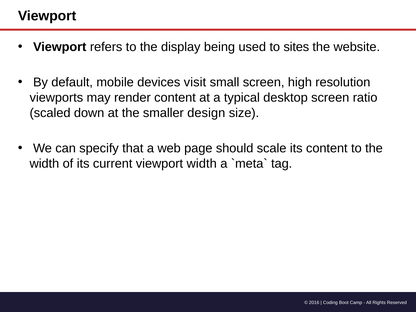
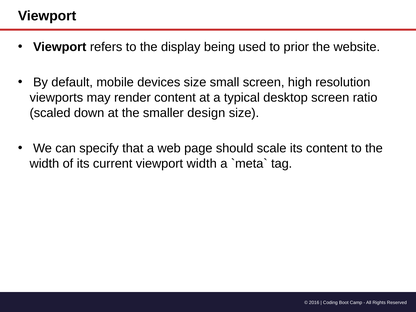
sites: sites -> prior (296, 47)
devices visit: visit -> size (195, 82)
